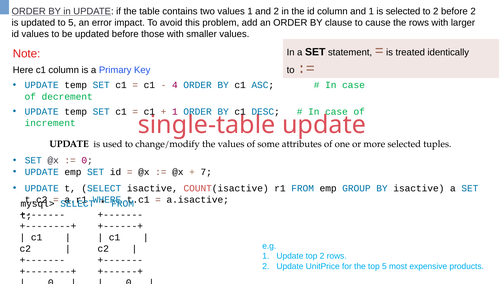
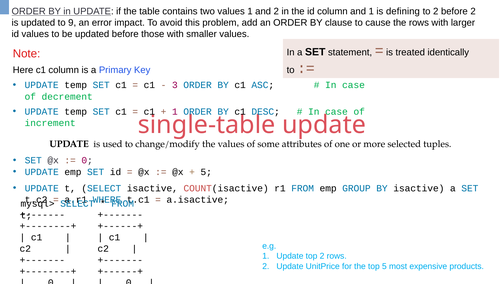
is selected: selected -> defining (403, 11)
to 5: 5 -> 9 (72, 23)
4: 4 -> 3 (175, 85)
7: 7 -> 5 (206, 172)
